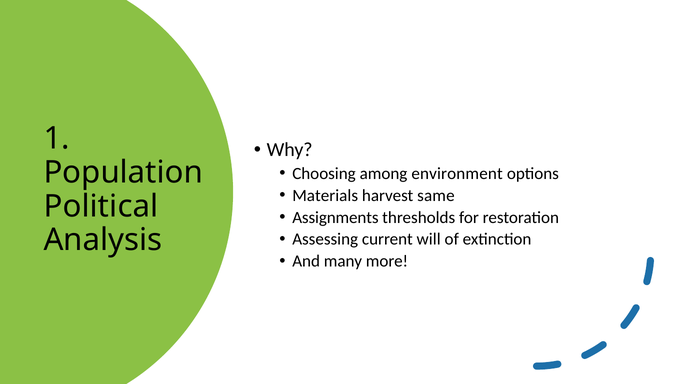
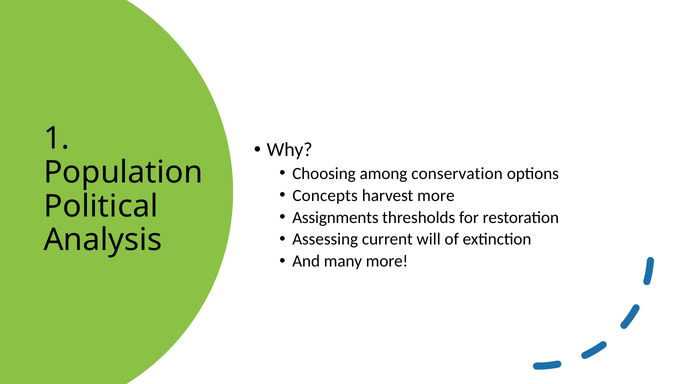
environment: environment -> conservation (457, 173)
Materials: Materials -> Concepts (325, 195)
harvest same: same -> more (436, 195)
